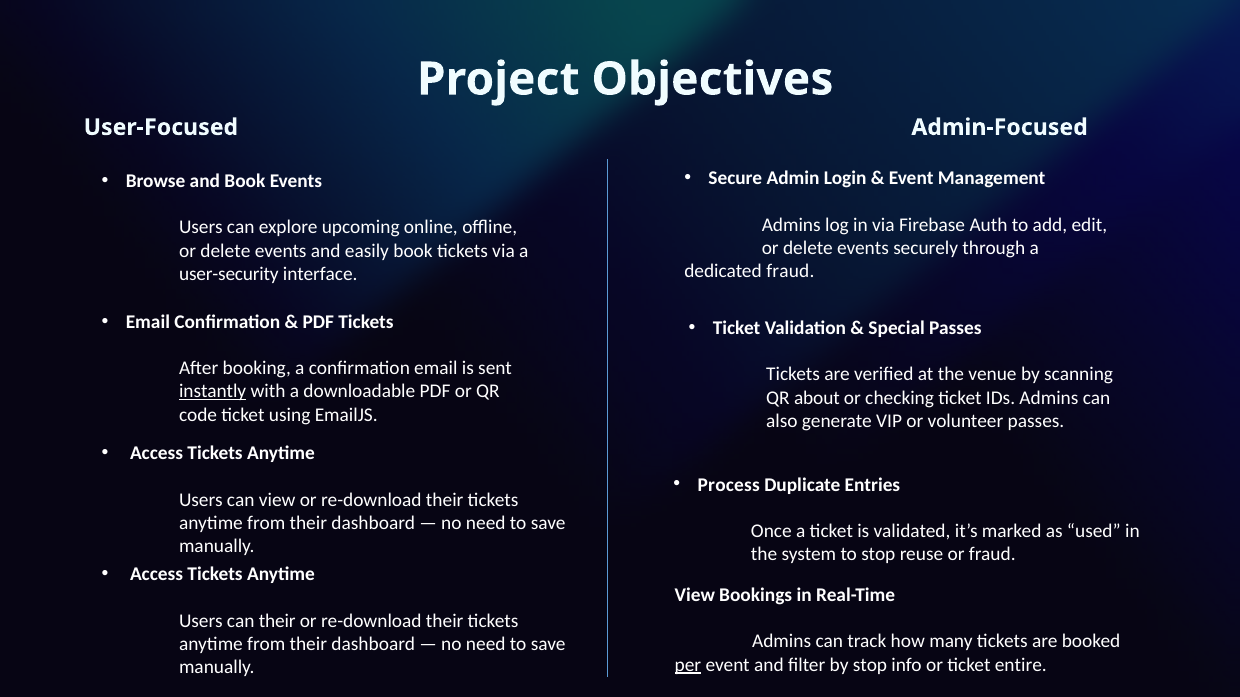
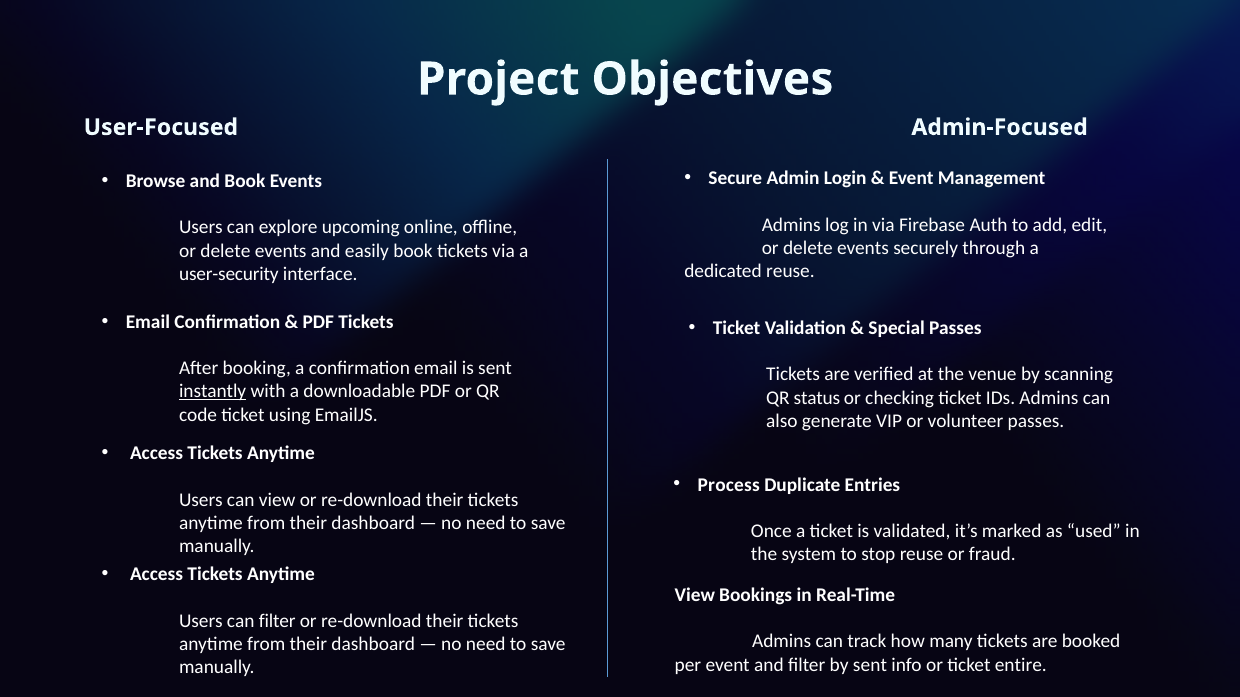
dedicated fraud: fraud -> reuse (790, 271)
about: about -> status (817, 398)
can their: their -> filter (277, 621)
per underline: present -> none (688, 665)
by stop: stop -> sent (870, 665)
